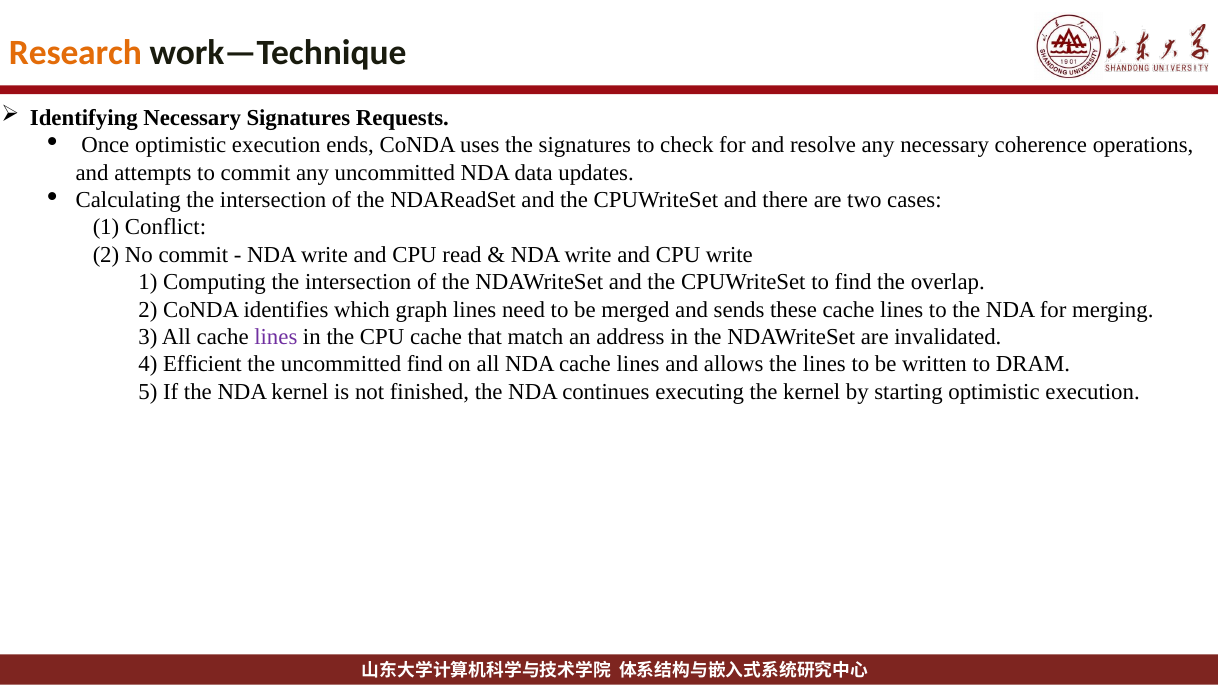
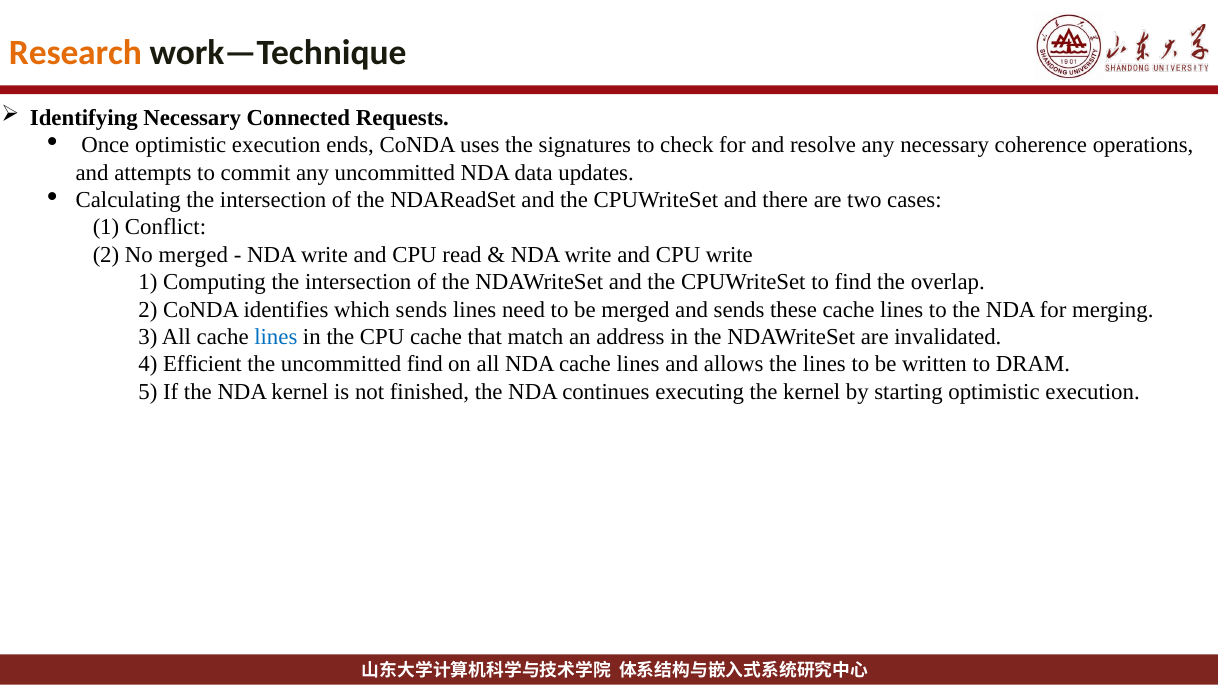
Necessary Signatures: Signatures -> Connected (298, 118)
No commit: commit -> merged (193, 255)
which graph: graph -> sends (421, 310)
lines colour: purple -> blue (276, 337)
